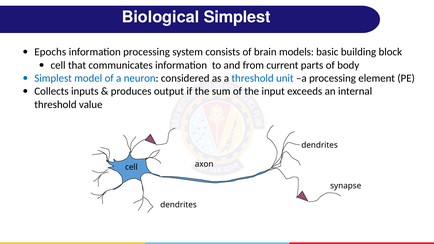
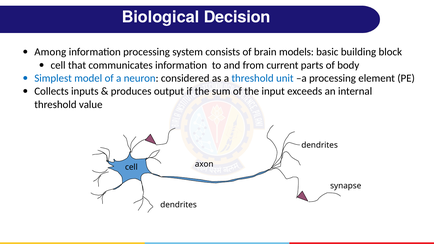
Biological Simplest: Simplest -> Decision (237, 17)
Epochs: Epochs -> Among (50, 52)
